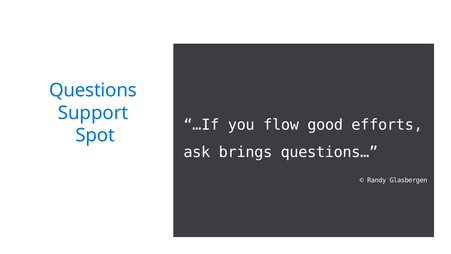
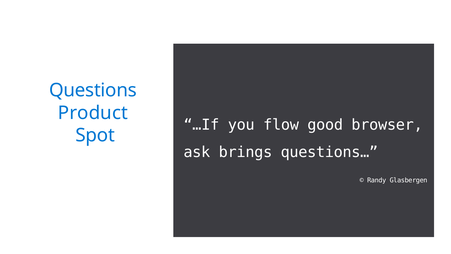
Support: Support -> Product (93, 113)
efforts: efforts -> browser (387, 125)
